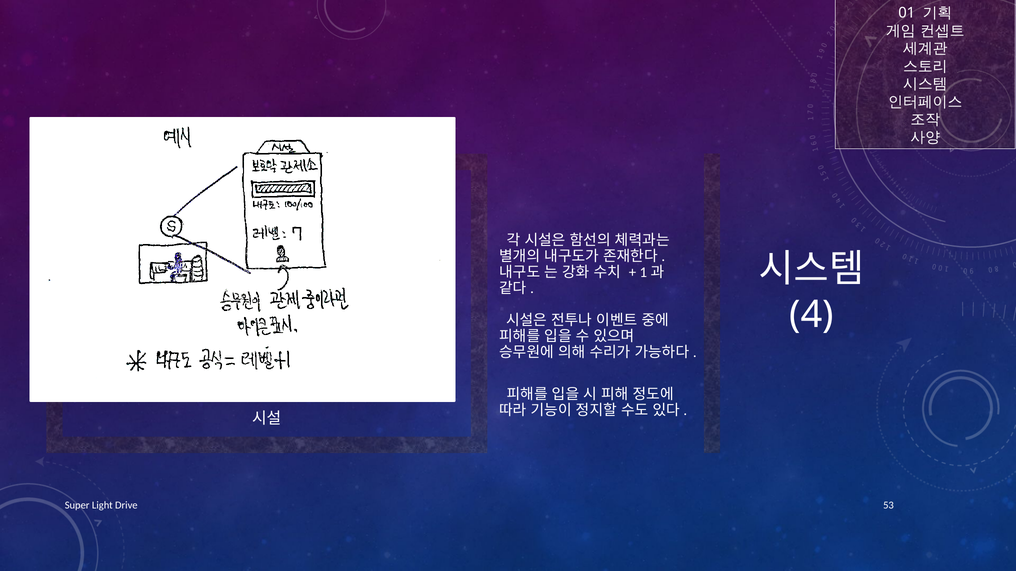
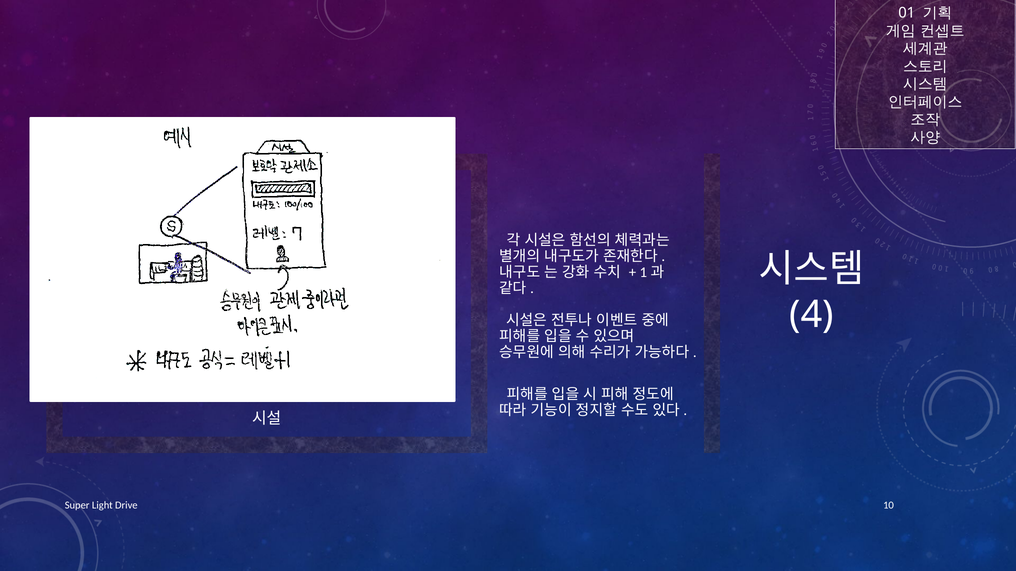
53: 53 -> 10 (888, 506)
